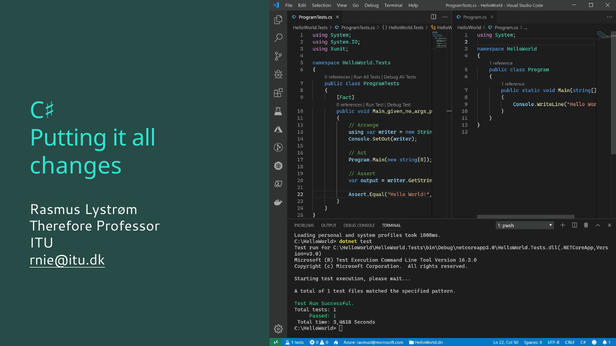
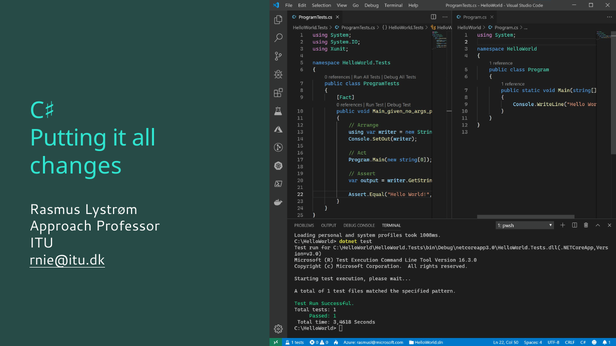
Therefore: Therefore -> Approach (61, 227)
